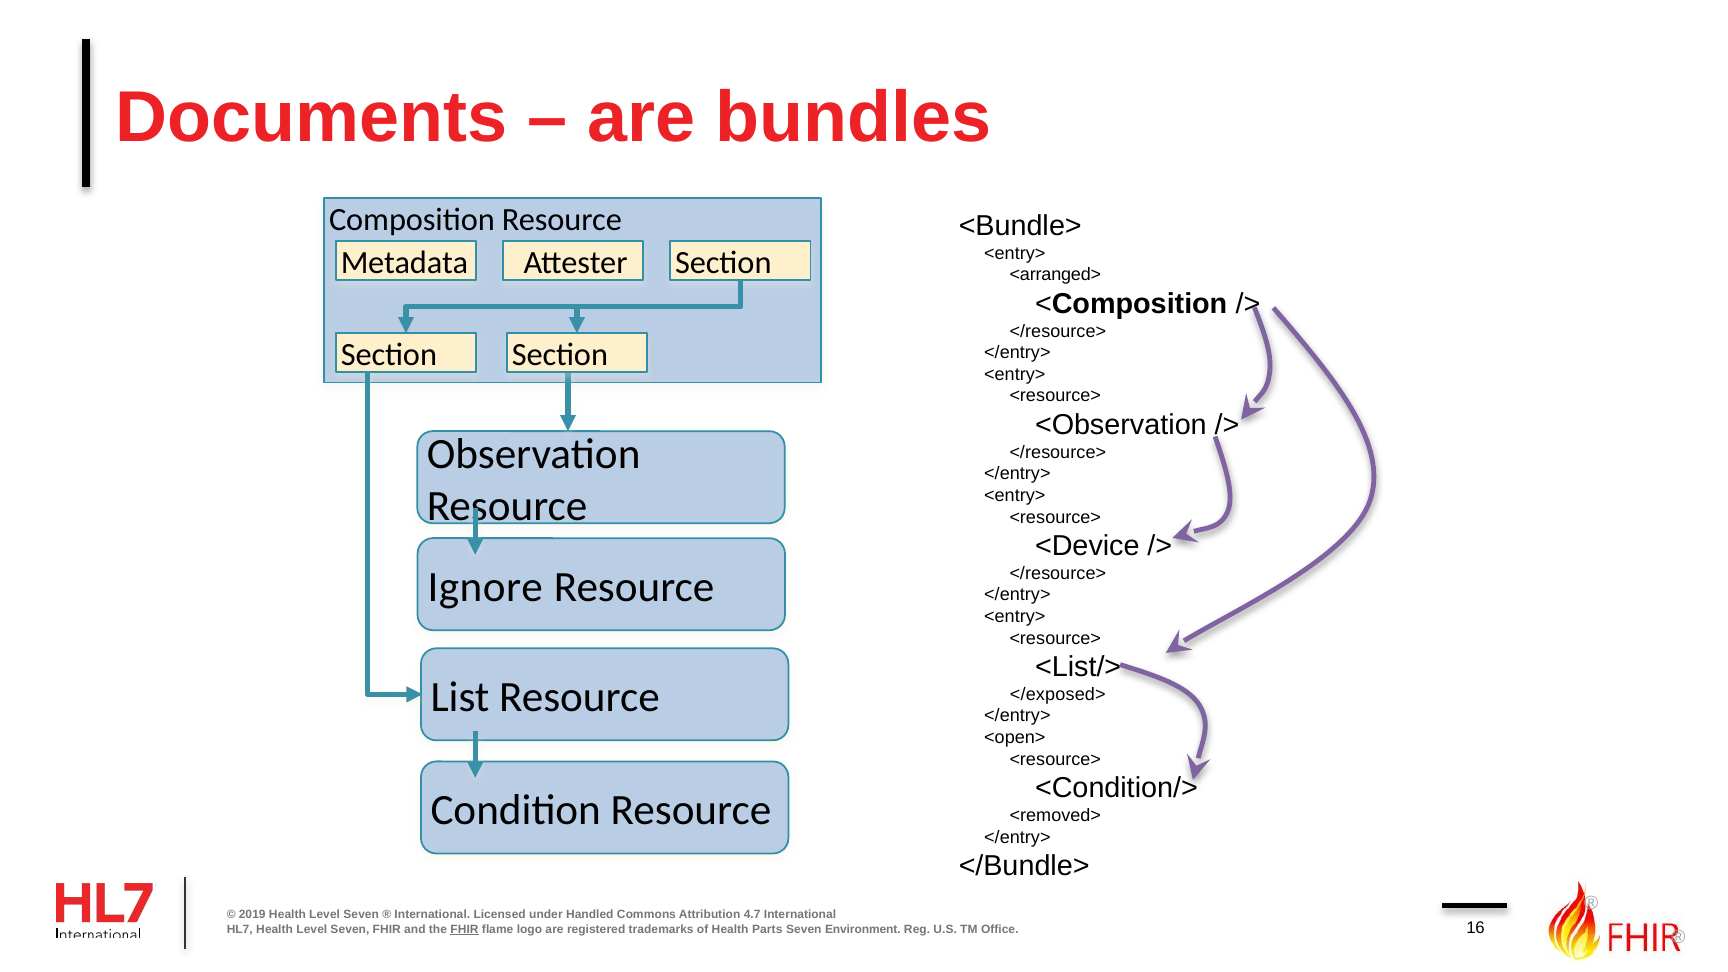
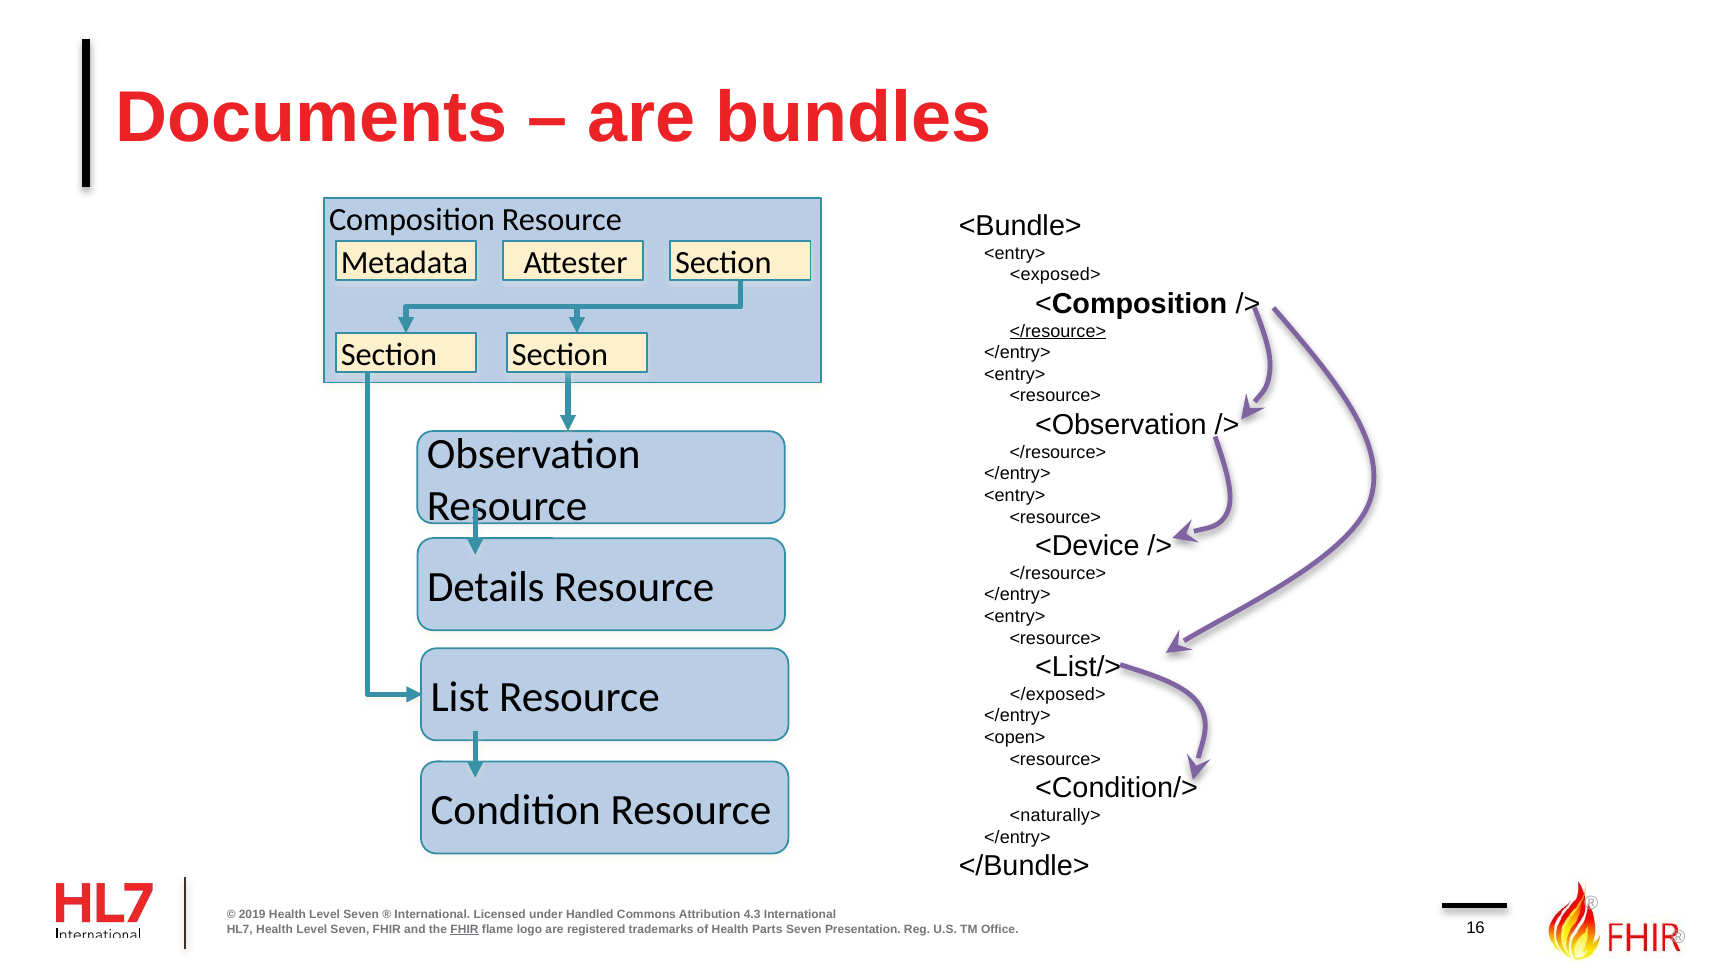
<arranged>: <arranged> -> <exposed> (1055, 275)
</resource> underline: none -> present (1058, 331)
Ignore: Ignore -> Details (486, 587)
<removed>: <removed> -> <naturally> (1055, 815)
4.7: 4.7 -> 4.3 (752, 915)
Environment: Environment -> Presentation (863, 929)
